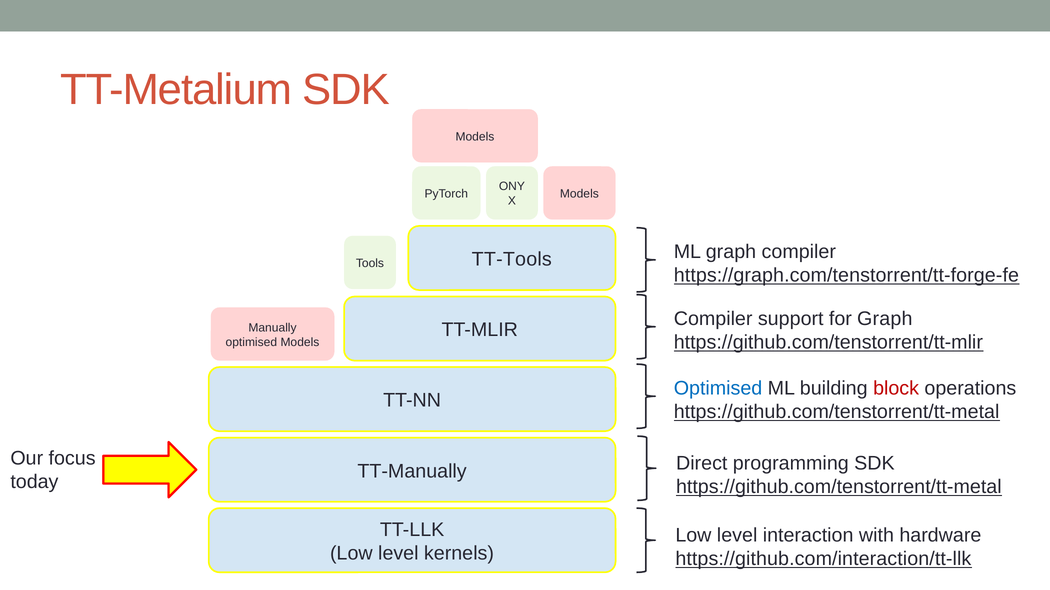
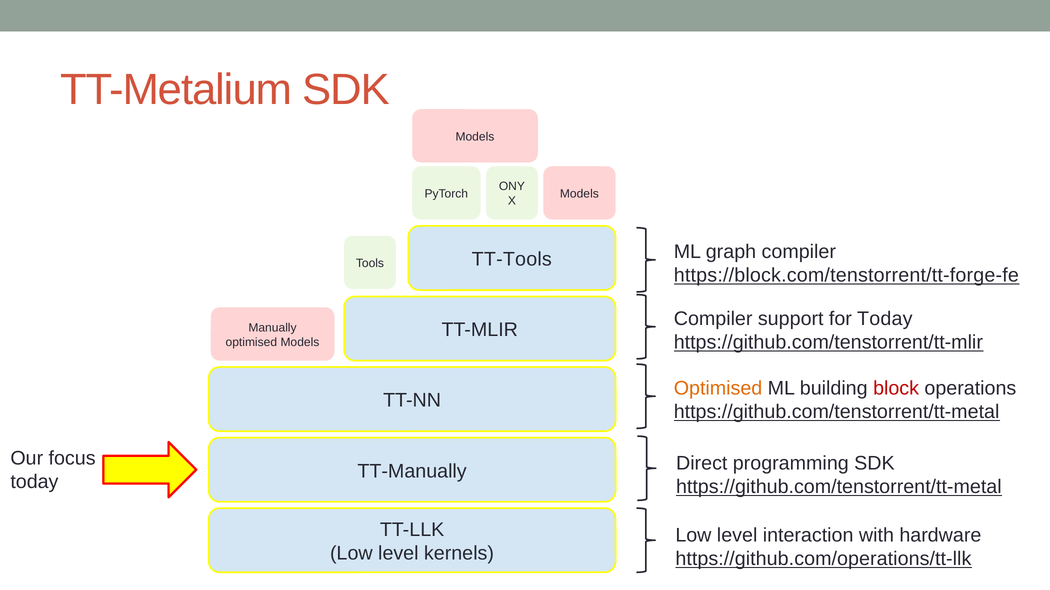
https://graph.com/tenstorrent/tt-forge-fe: https://graph.com/tenstorrent/tt-forge-fe -> https://block.com/tenstorrent/tt-forge-fe (846, 276)
for Graph: Graph -> Today (885, 319)
Optimised colour: blue -> orange (718, 389)
https://github.com/interaction/tt-llk: https://github.com/interaction/tt-llk -> https://github.com/operations/tt-llk (823, 559)
